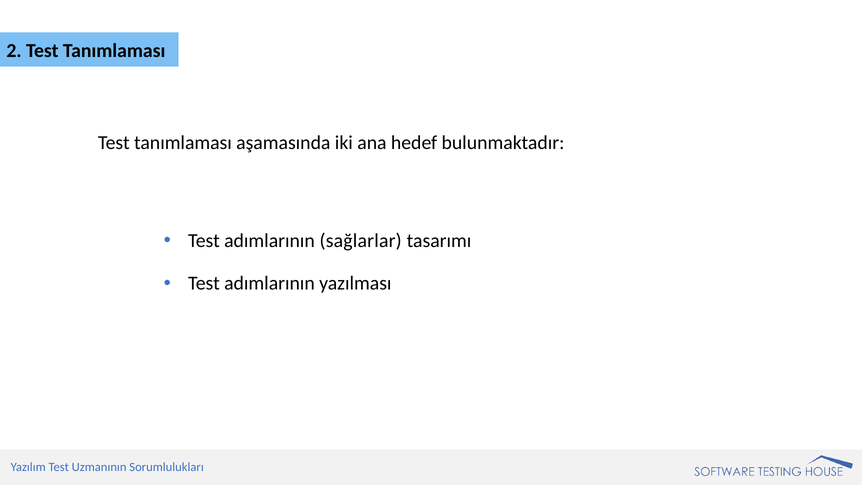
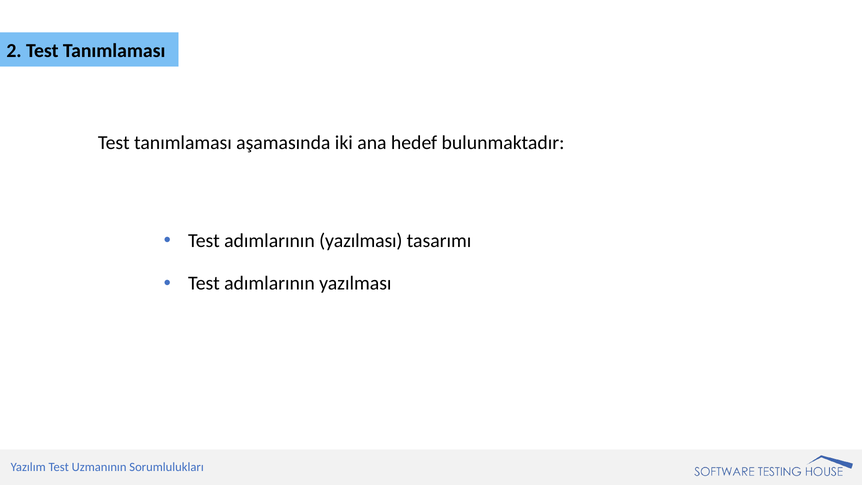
sağlarlar: sağlarlar -> yazılması (361, 241)
